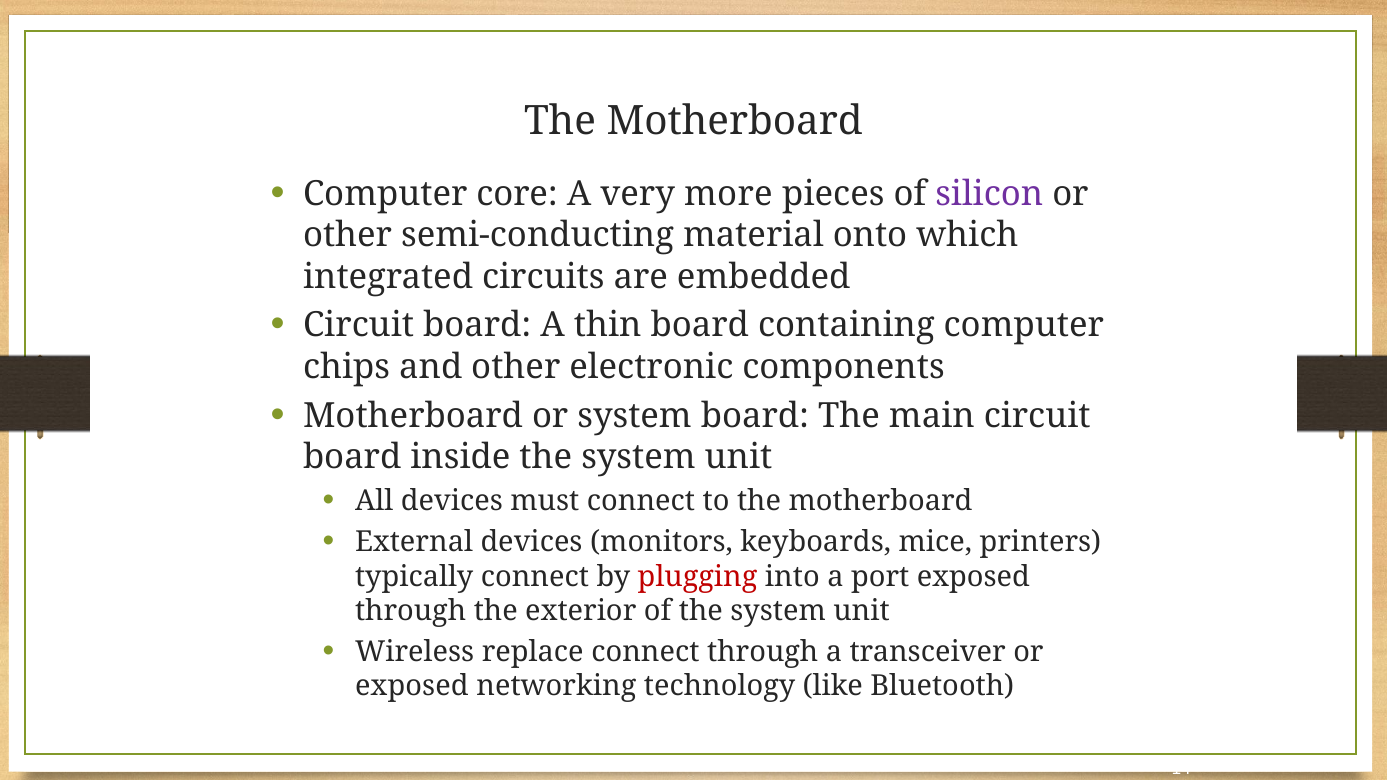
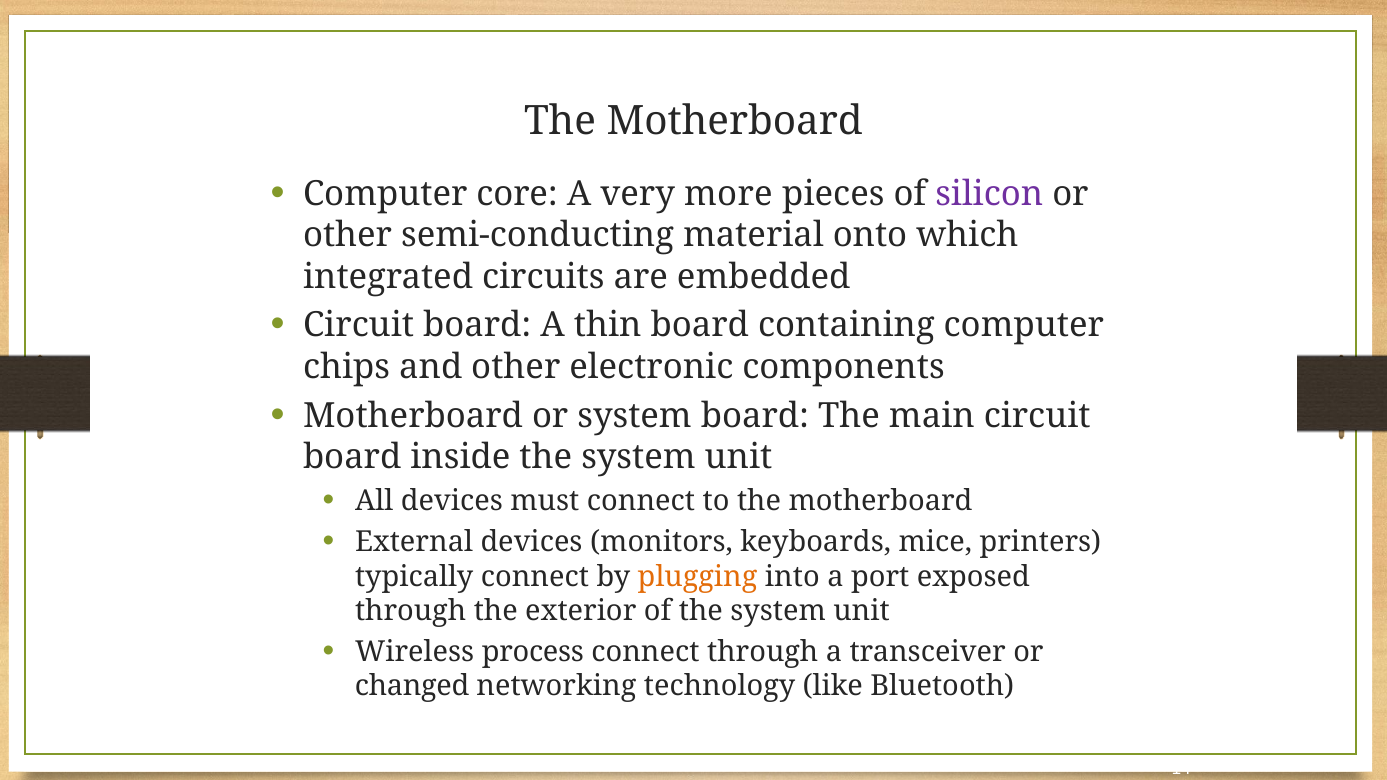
plugging colour: red -> orange (698, 577)
replace: replace -> process (533, 652)
exposed: exposed -> changed (412, 687)
